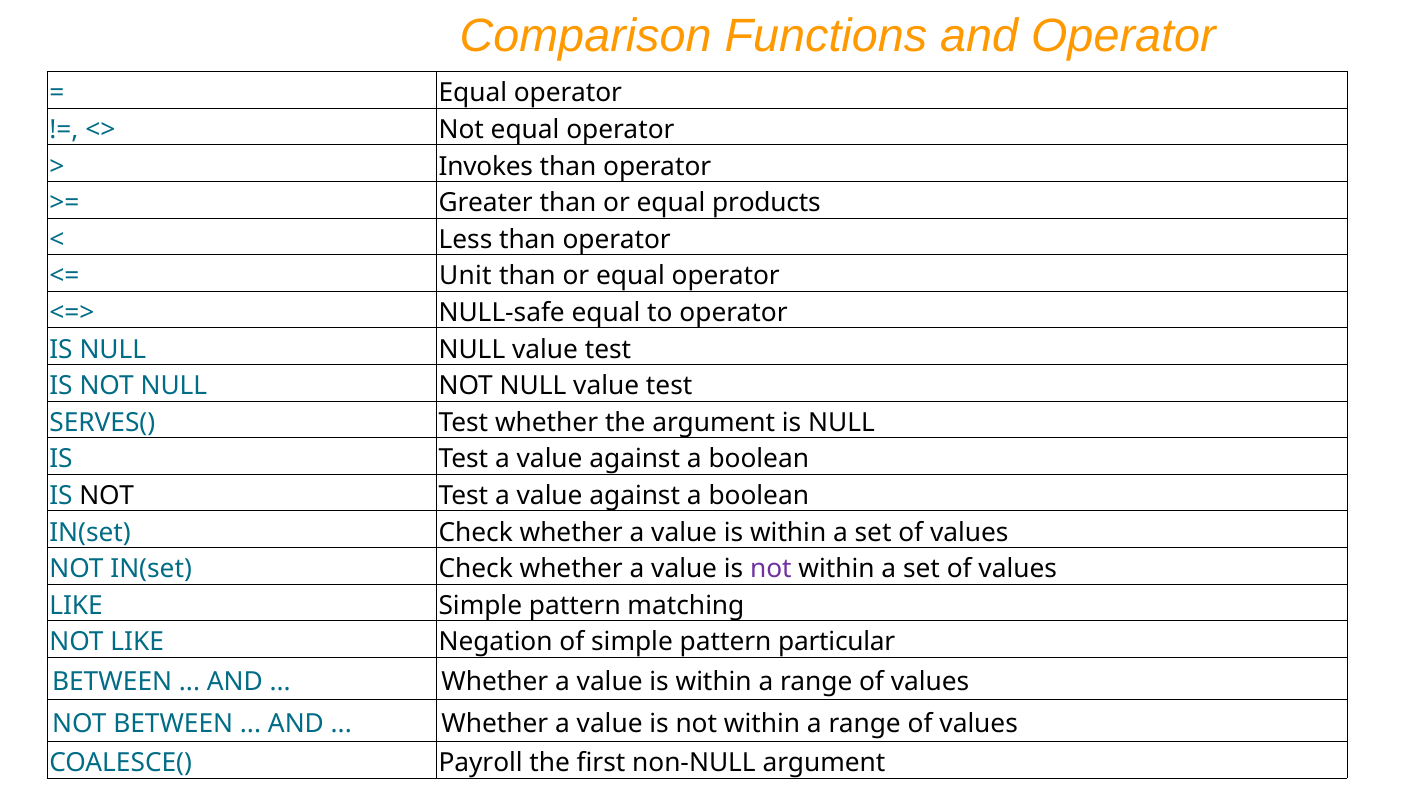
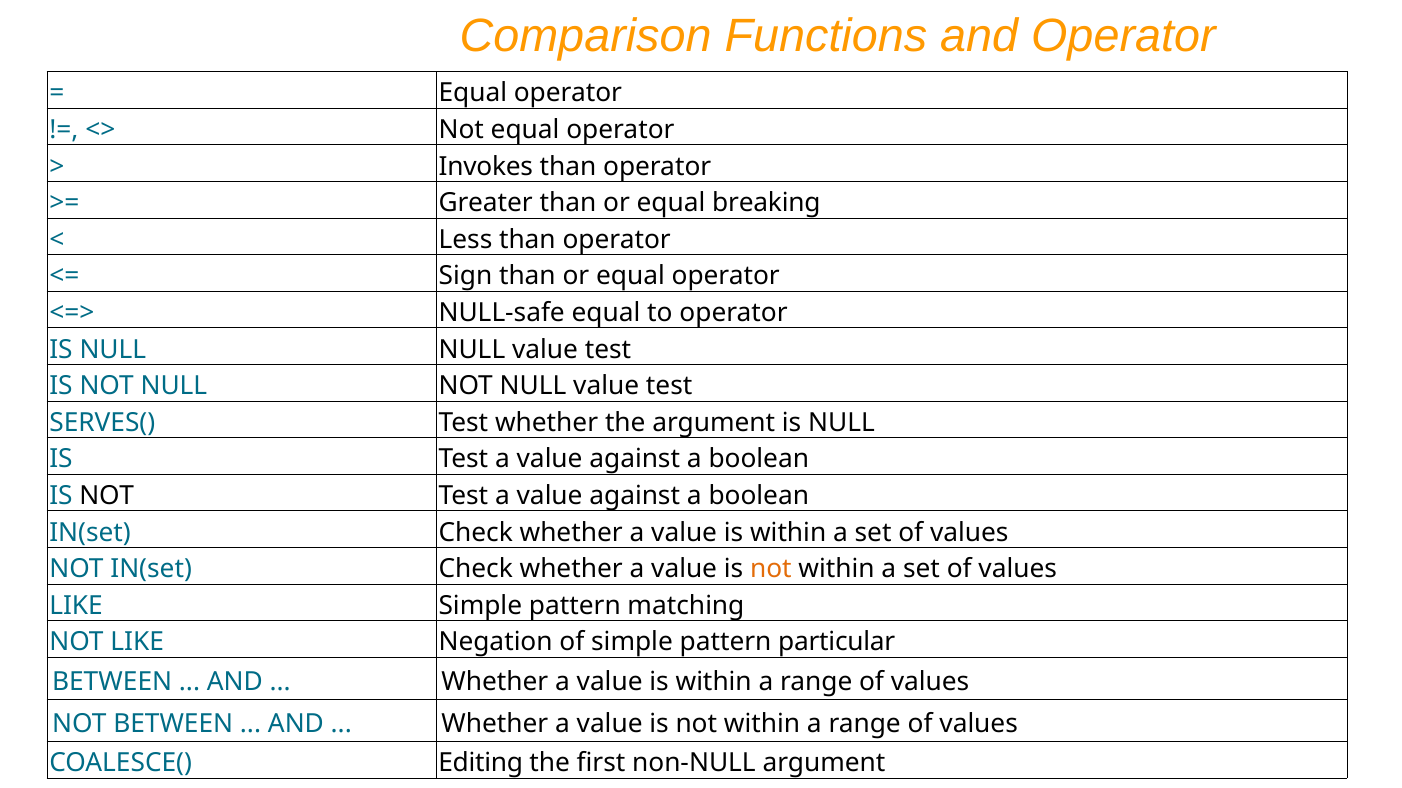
products: products -> breaking (766, 203)
Unit: Unit -> Sign (465, 276)
not colour: purple -> orange (771, 570)
Payroll: Payroll -> Editing (481, 764)
